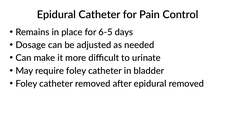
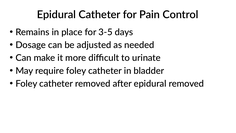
6-5: 6-5 -> 3-5 (106, 32)
